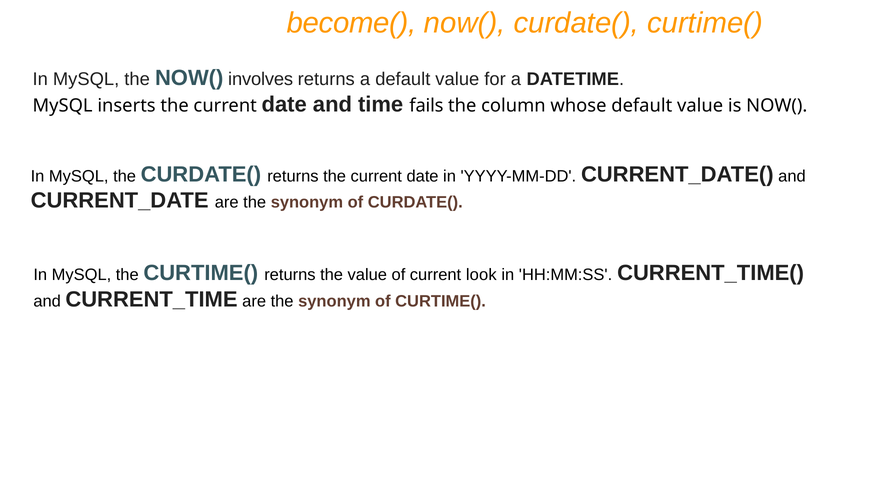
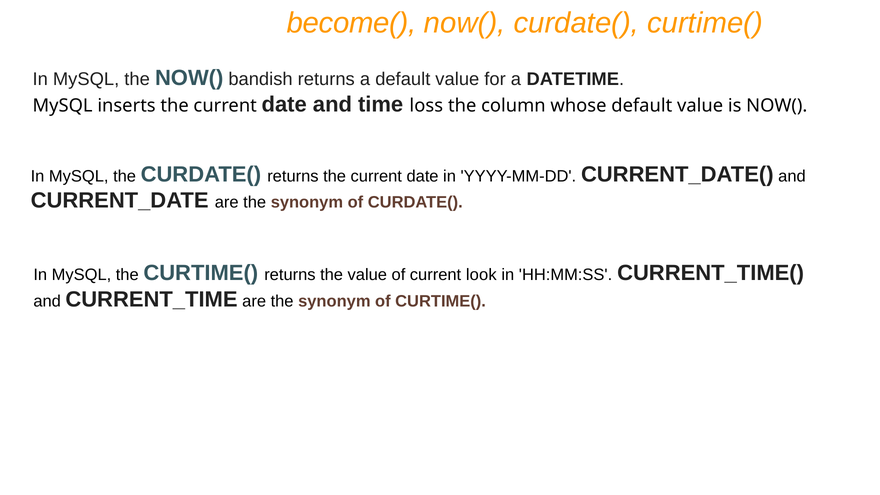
involves: involves -> bandish (261, 79)
fails: fails -> loss (426, 106)
